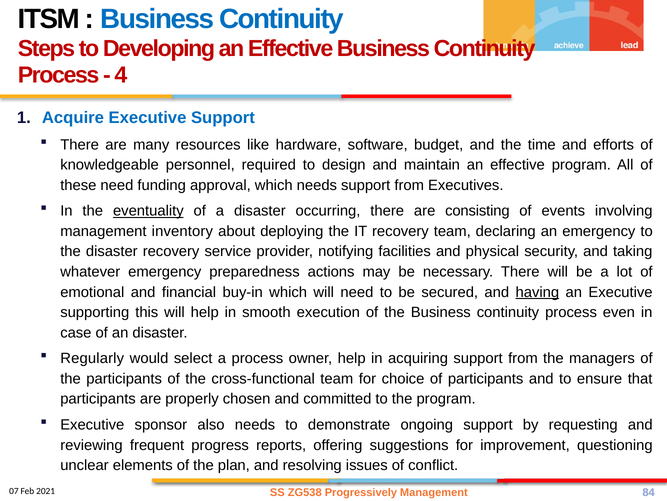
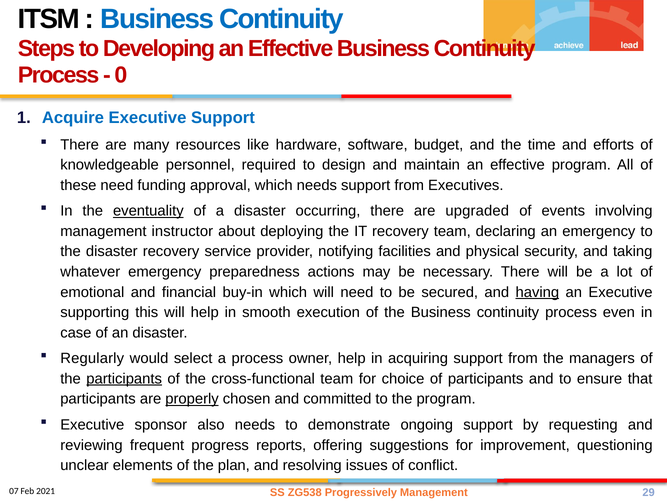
4: 4 -> 0 (121, 75)
consisting: consisting -> upgraded (477, 211)
inventory: inventory -> instructor (182, 231)
participants underline: none -> present (124, 378)
properly underline: none -> present (192, 398)
84: 84 -> 29 (649, 492)
